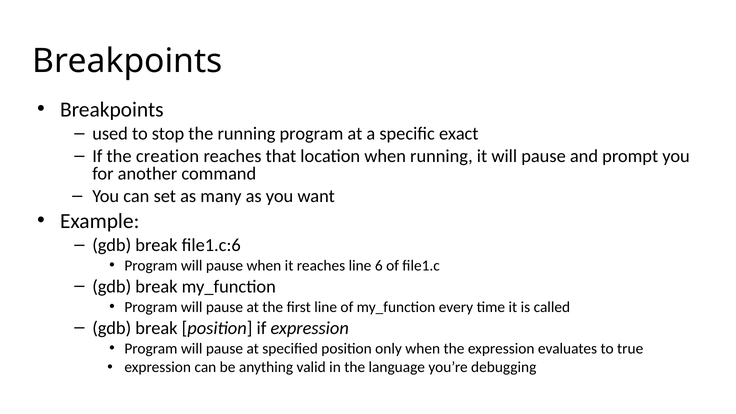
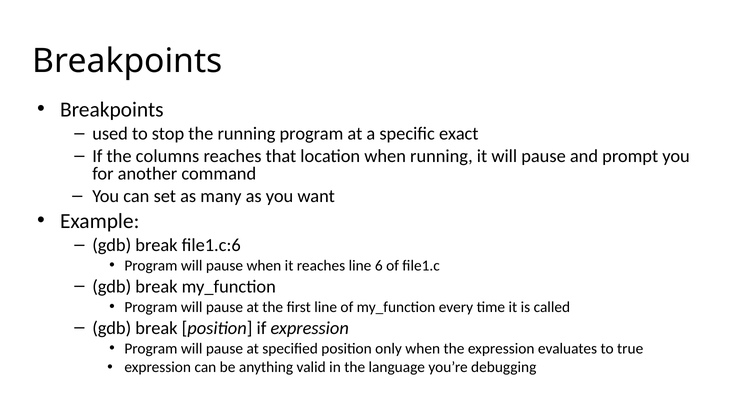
creation: creation -> columns (168, 156)
